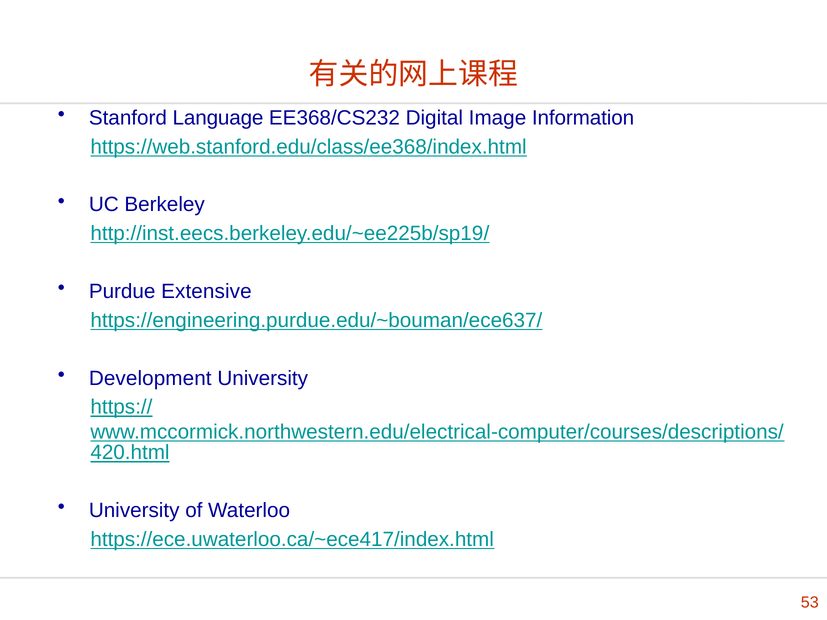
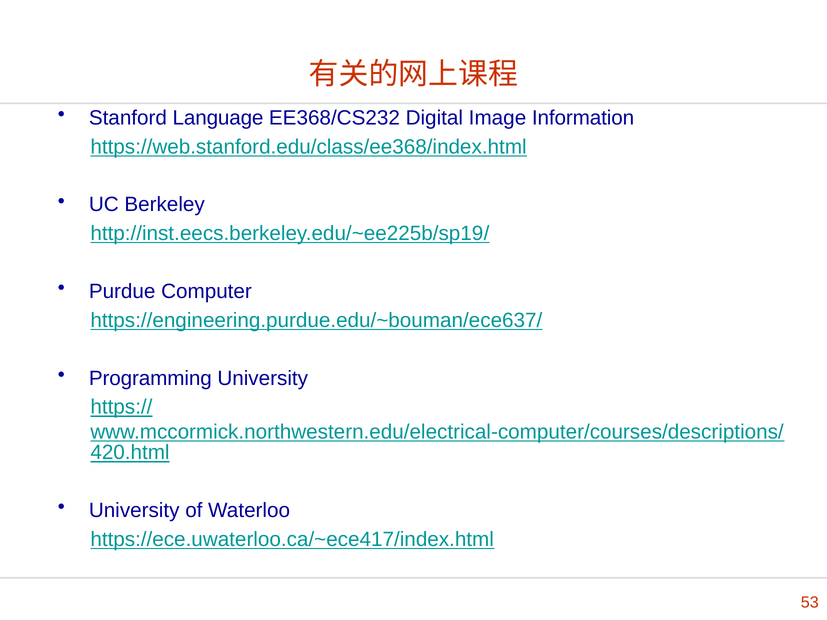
Extensive: Extensive -> Computer (207, 292)
Development: Development -> Programming (150, 378)
